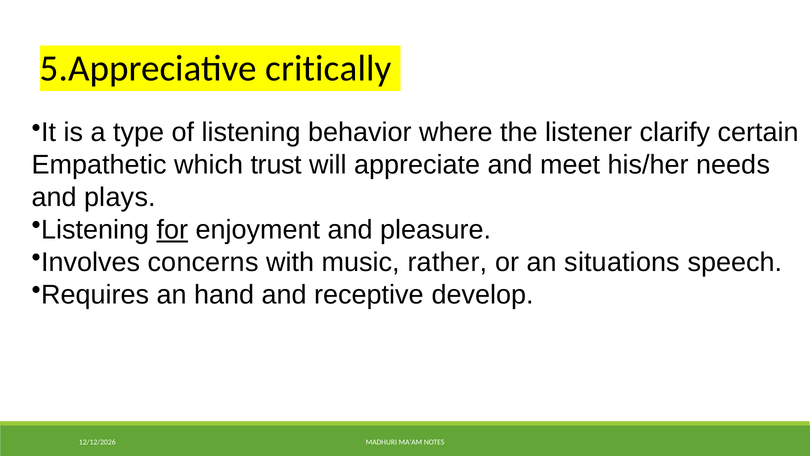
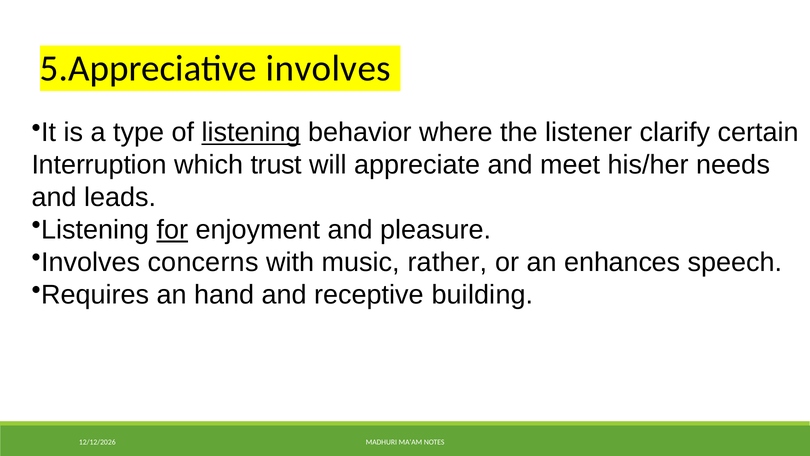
5.Appreciative critically: critically -> involves (328, 68)
listening underline: none -> present (251, 132)
Empathetic: Empathetic -> Interruption (99, 165)
plays: plays -> leads (120, 197)
situations: situations -> enhances (622, 262)
develop: develop -> building (482, 294)
